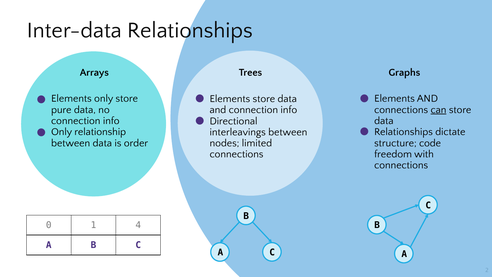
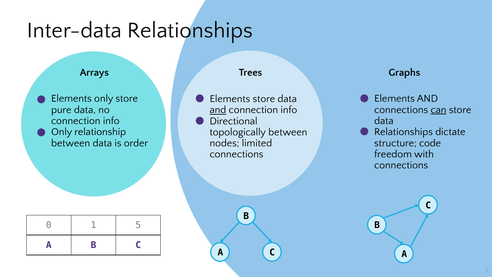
and underline: none -> present (218, 110)
interleavings: interleavings -> topologically (238, 132)
4: 4 -> 5 (138, 225)
